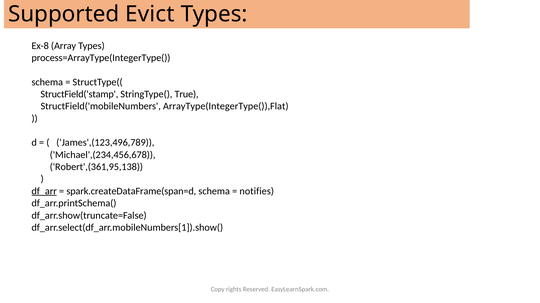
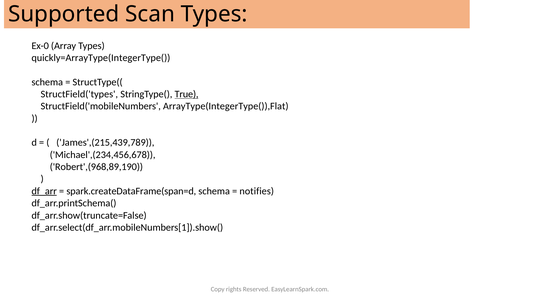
Evict: Evict -> Scan (150, 14)
Ex-8: Ex-8 -> Ex-0 (40, 46)
process=ArrayType(IntegerType(: process=ArrayType(IntegerType( -> quickly=ArrayType(IntegerType( (101, 58)
StructField('stamp: StructField('stamp -> StructField('types (79, 94)
True underline: none -> present (187, 94)
James',(123,496,789: James',(123,496,789 -> James',(215,439,789 (105, 143)
Robert',(361,95,138: Robert',(361,95,138 -> Robert',(968,89,190 (96, 167)
